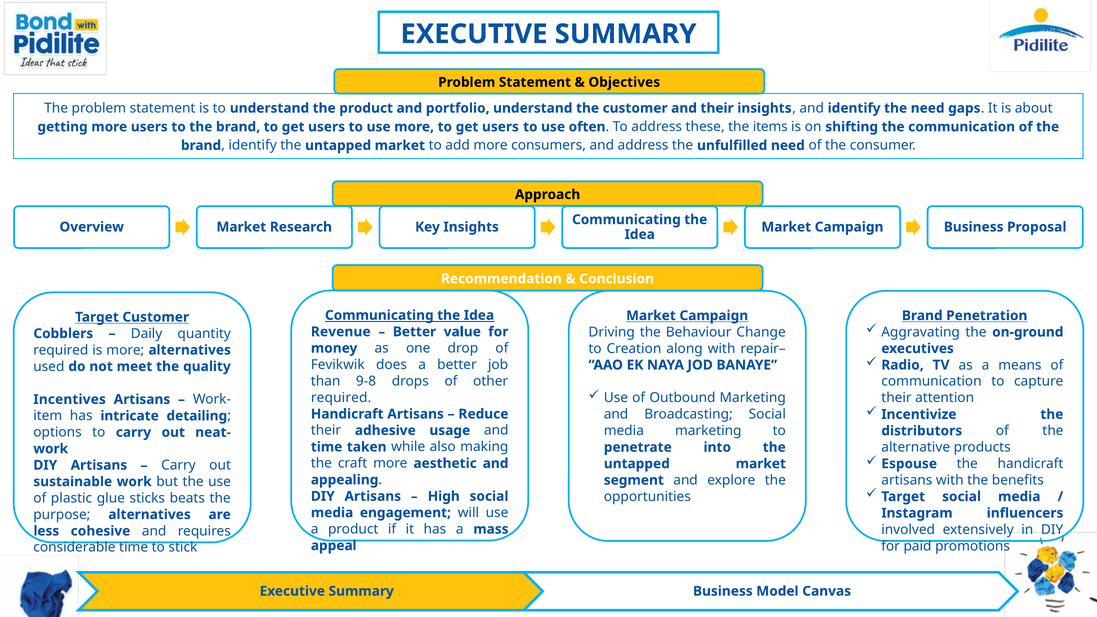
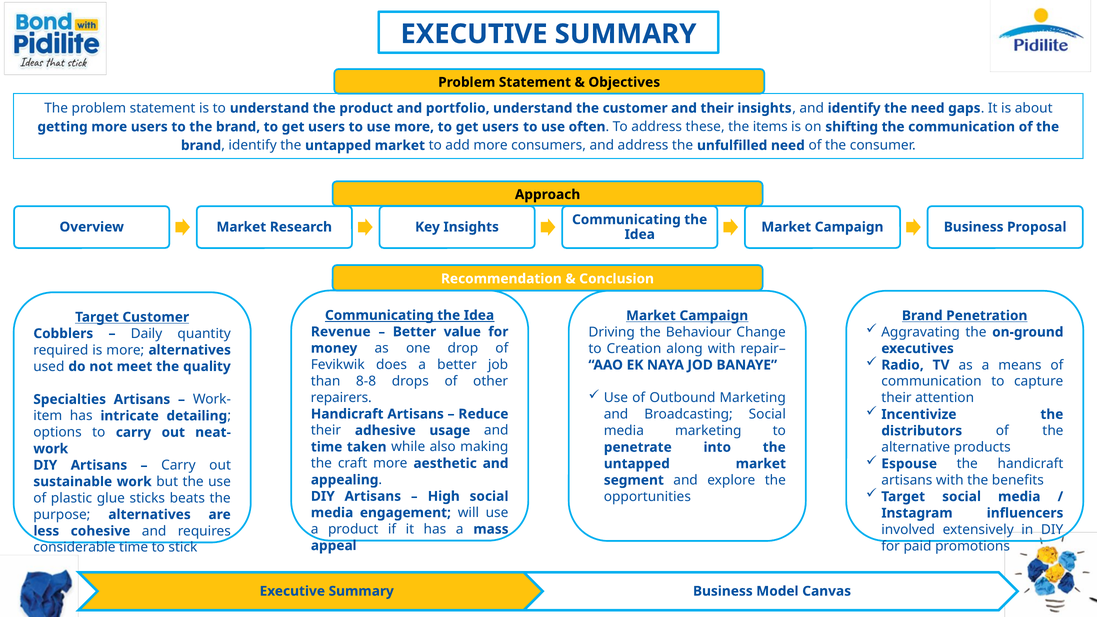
9-8: 9-8 -> 8-8 (366, 381)
required: required -> repairers (341, 398)
Incentives: Incentives -> Specialties (70, 399)
